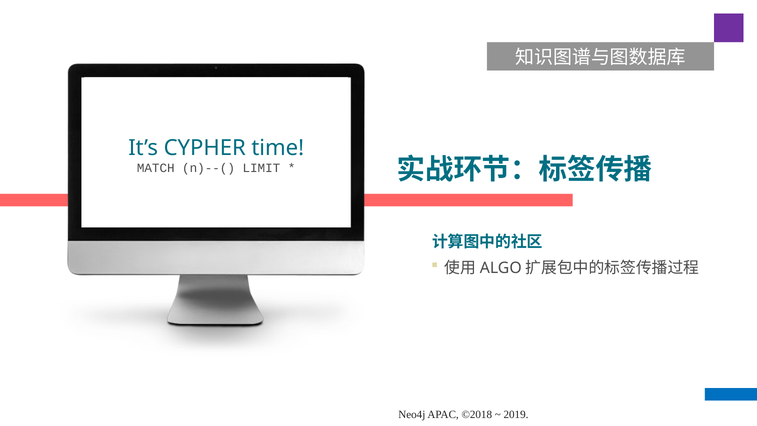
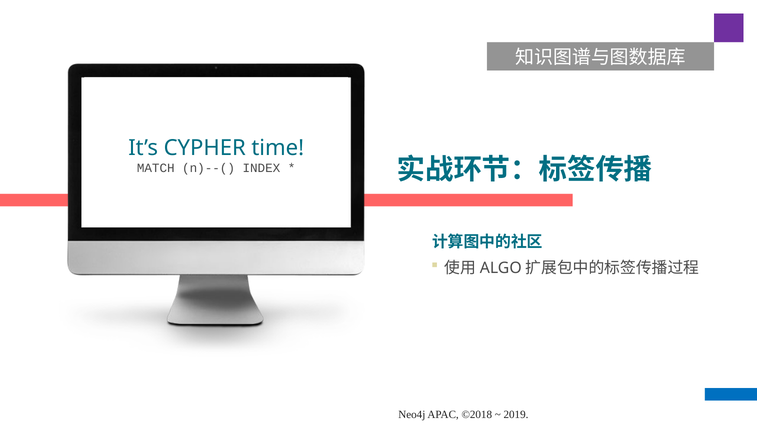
LIMIT: LIMIT -> INDEX (261, 168)
